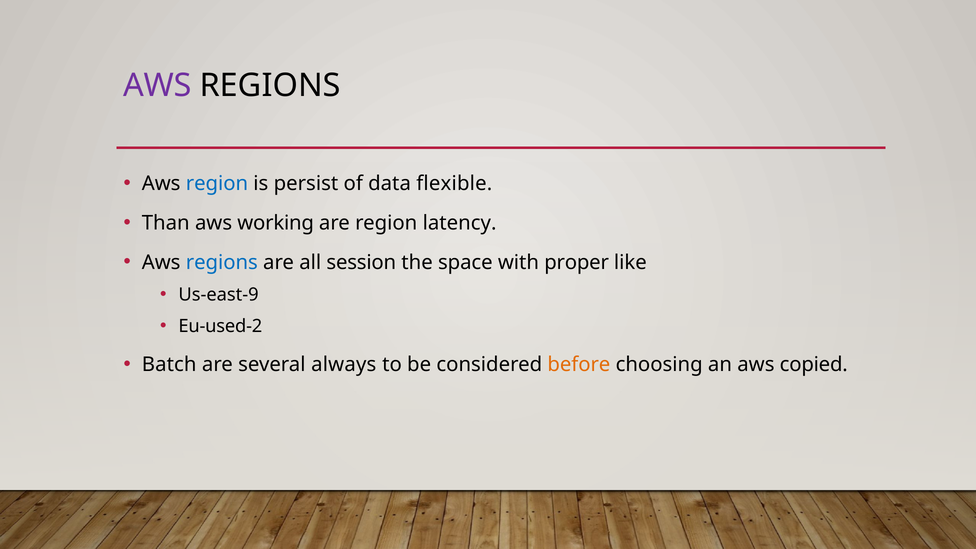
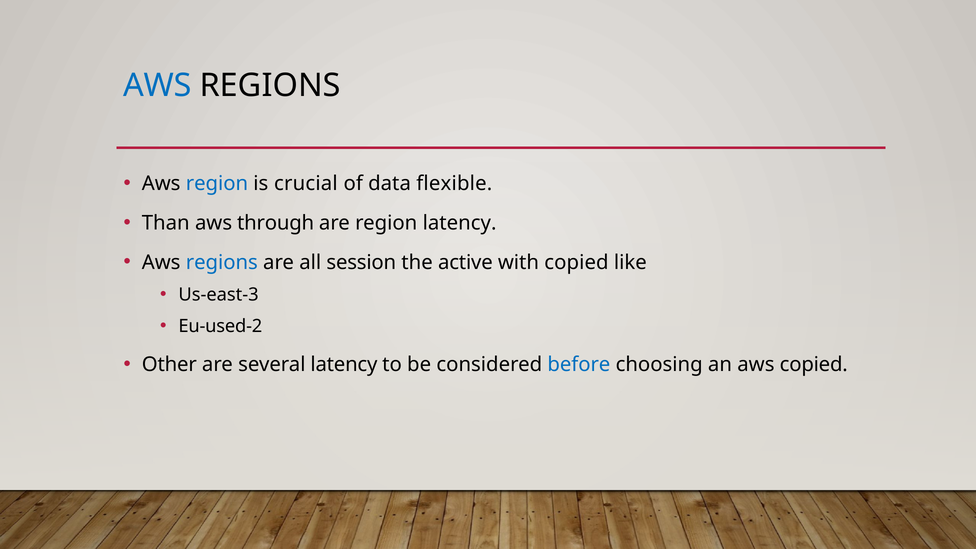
AWS colour: purple -> blue (157, 85)
persist: persist -> crucial (306, 184)
working: working -> through (276, 223)
space: space -> active (465, 262)
with proper: proper -> copied (576, 262)
Us-east-9: Us-east-9 -> Us-east-3 (219, 295)
Batch: Batch -> Other (169, 365)
several always: always -> latency (344, 365)
before colour: orange -> blue (579, 365)
